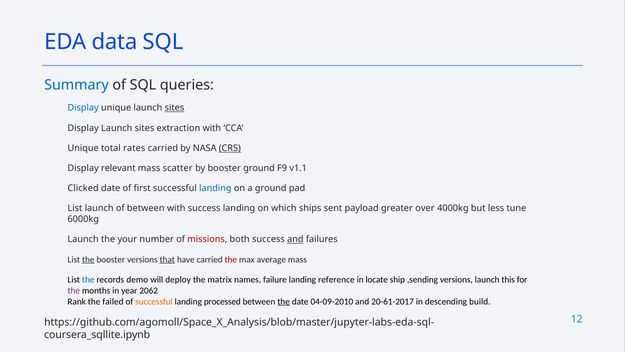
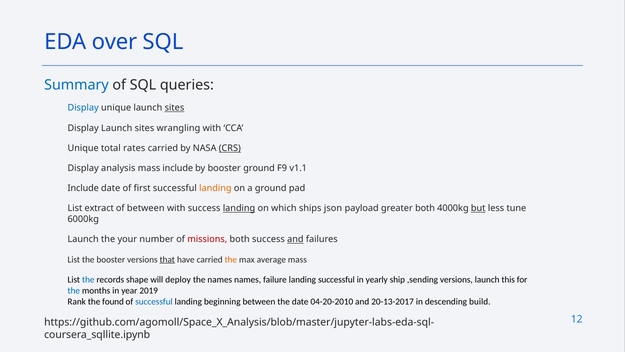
data: data -> over (114, 42)
extraction: extraction -> wrangling (178, 128)
relevant: relevant -> analysis (118, 168)
mass scatter: scatter -> include (178, 168)
Clicked: Clicked -> Include (83, 188)
landing colour: blue -> orange (215, 188)
List launch: launch -> extract (99, 208)
landing underline: none -> present (239, 208)
sent: sent -> json (333, 208)
greater over: over -> both (425, 208)
but underline: none -> present (478, 208)
the underline: present -> none (88, 259)
the colour: red -> orange (231, 259)
demo: demo -> shape (137, 279)
the matrix: matrix -> names (220, 279)
landing reference: reference -> successful (336, 279)
locate: locate -> yearly (377, 279)
the colour: purple -> blue (74, 290)
2062: 2062 -> 2019 (149, 290)
failed: failed -> found (113, 301)
successful colour: orange -> blue (154, 301)
processed: processed -> beginning (222, 301)
the underline: present -> none (284, 301)
04-09-2010: 04-09-2010 -> 04-20-2010 (332, 301)
20-61-2017: 20-61-2017 -> 20-13-2017 (393, 301)
